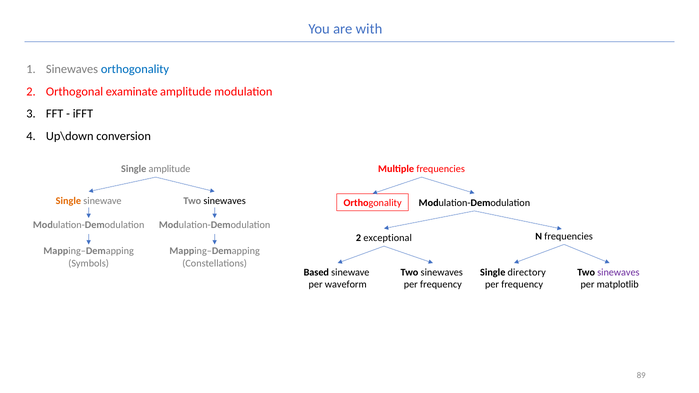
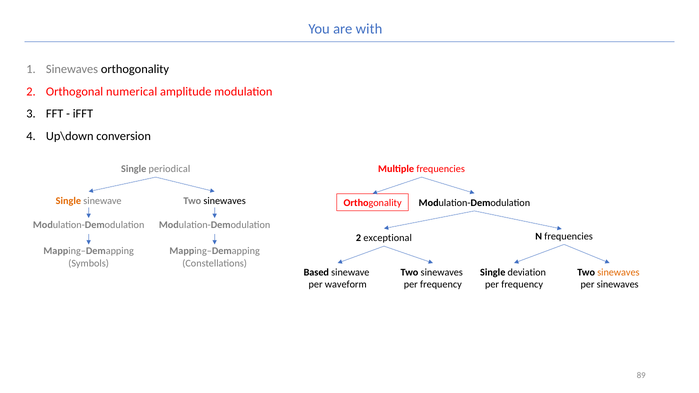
orthogonality colour: blue -> black (135, 69)
examinate: examinate -> numerical (132, 92)
Single amplitude: amplitude -> periodical (169, 169)
directory: directory -> deviation (527, 273)
sinewaves colour: purple -> orange (618, 273)
per matplotlib: matplotlib -> sinewaves (618, 285)
